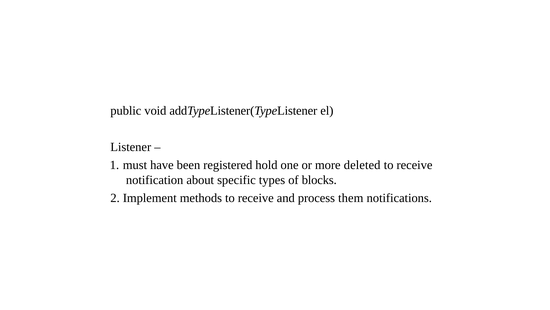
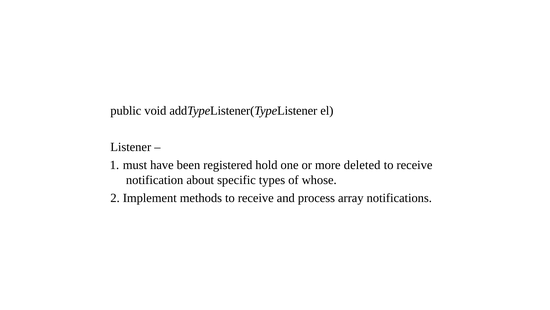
blocks: blocks -> whose (319, 180)
them: them -> array (351, 198)
